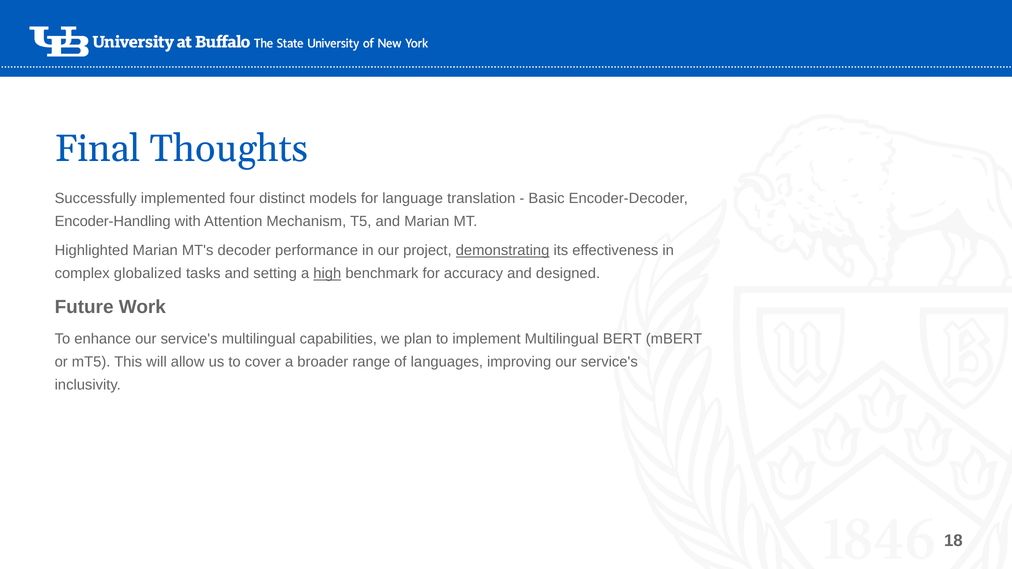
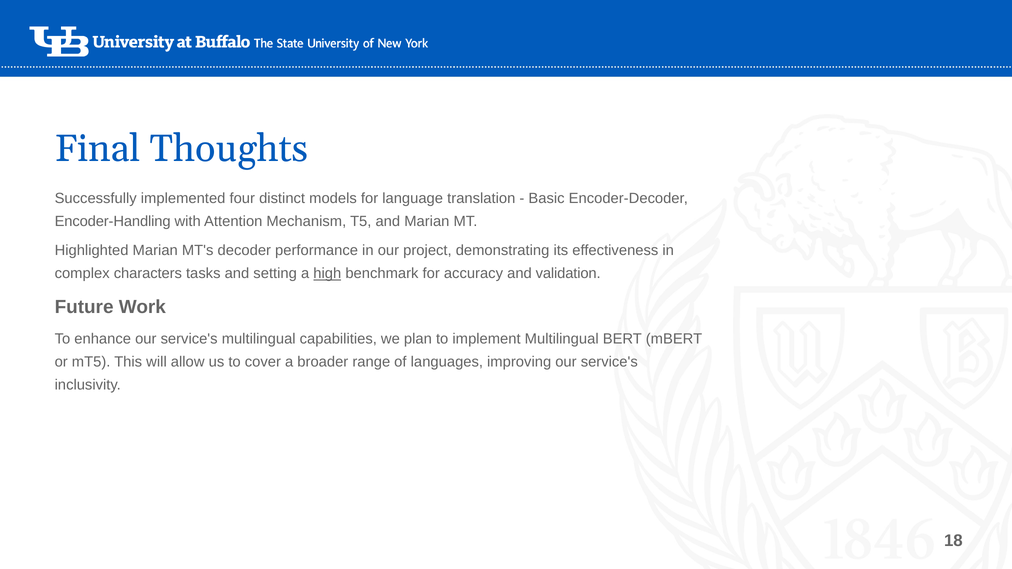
demonstrating underline: present -> none (503, 251)
globalized: globalized -> characters (148, 274)
designed: designed -> validation (568, 274)
